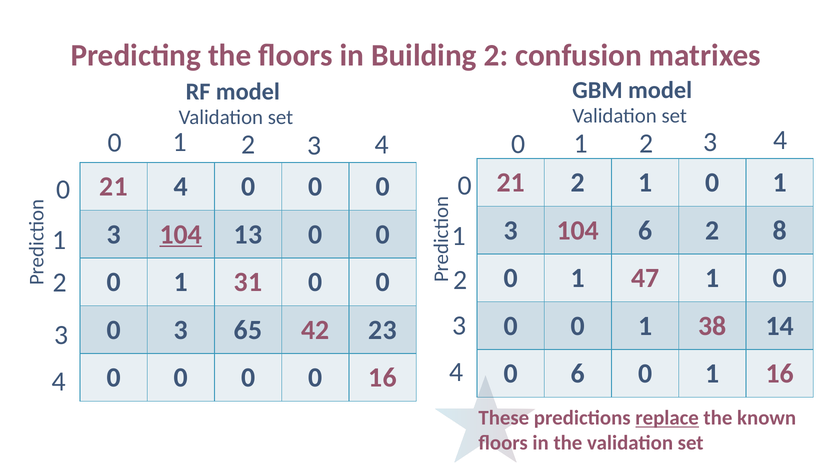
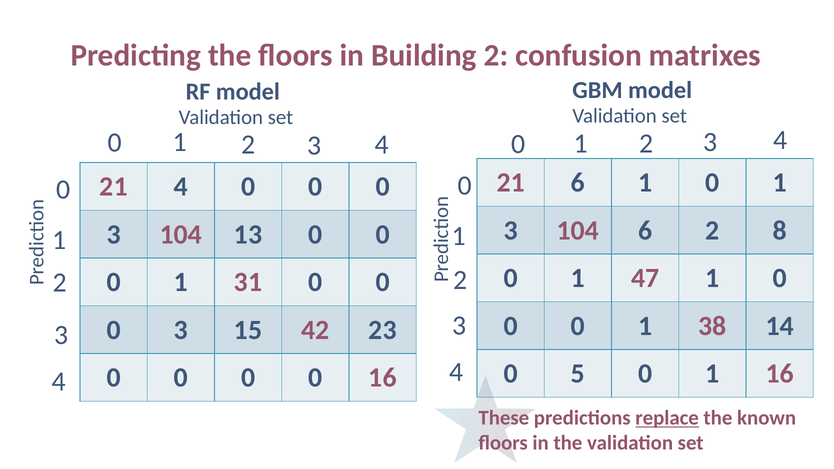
21 2: 2 -> 6 (578, 183)
104 underline: present -> none (181, 235)
65: 65 -> 15 (248, 330)
6: 6 -> 5 (578, 374)
